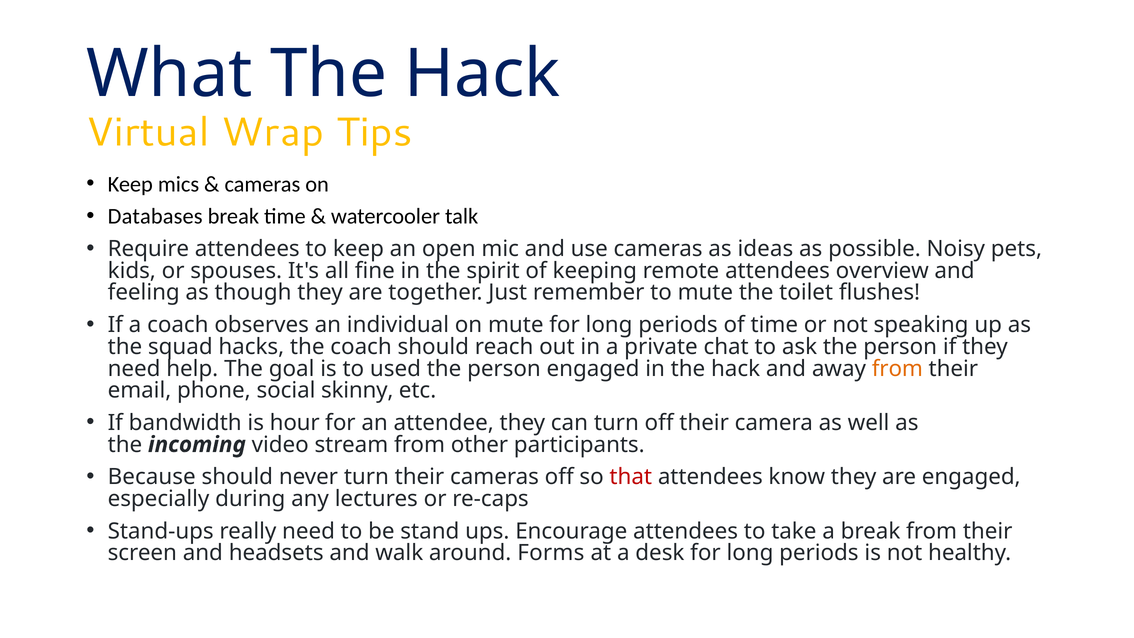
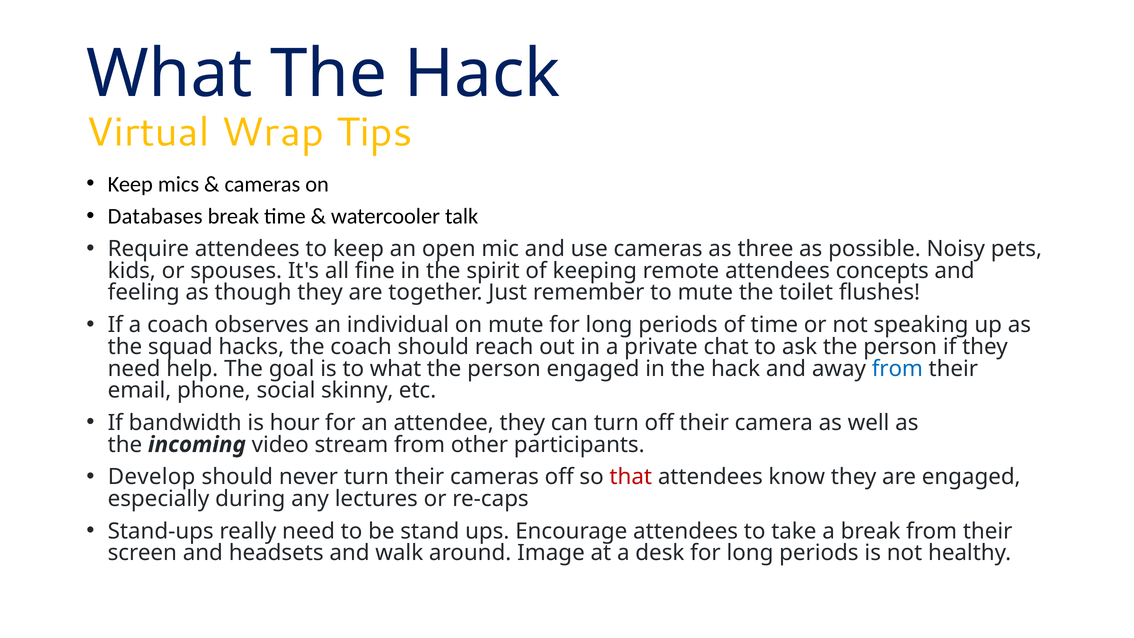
ideas: ideas -> three (765, 249)
overview: overview -> concepts (882, 271)
to used: used -> what (396, 369)
from colour: orange -> blue (897, 369)
Because: Because -> Develop (152, 477)
Forms: Forms -> Image (551, 553)
